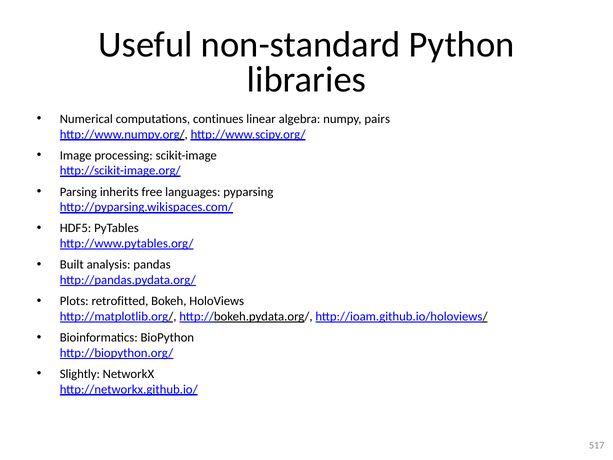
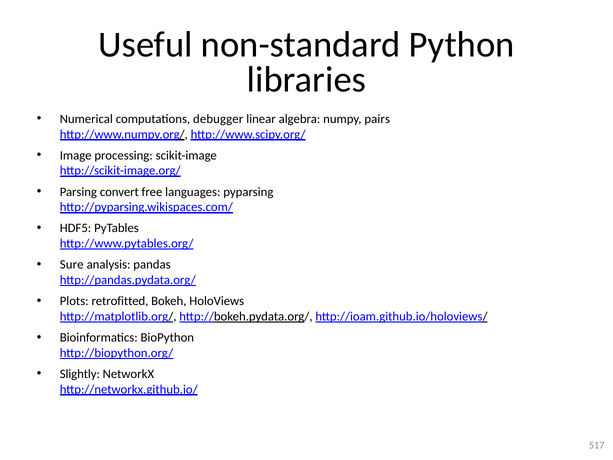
continues: continues -> debugger (218, 119)
inherits: inherits -> convert (119, 192)
Built: Built -> Sure (72, 265)
